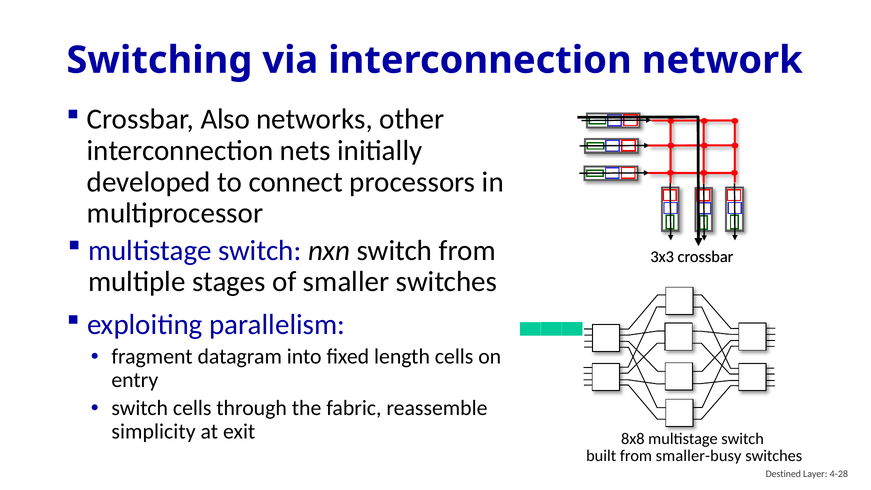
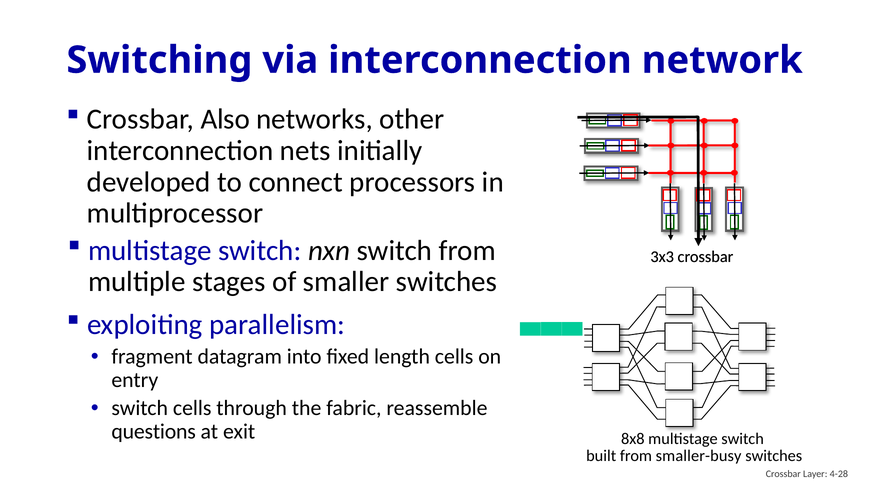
simplicity: simplicity -> questions (154, 432)
Destined: Destined -> Crossbar (783, 474)
